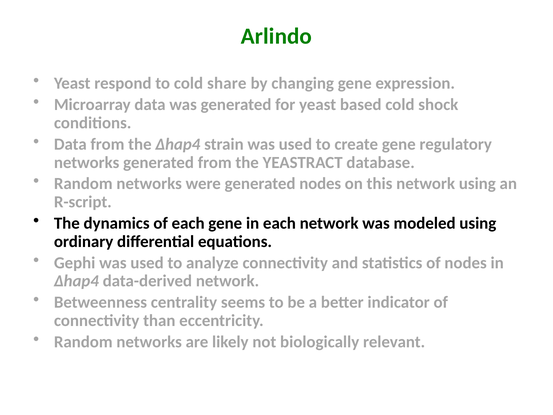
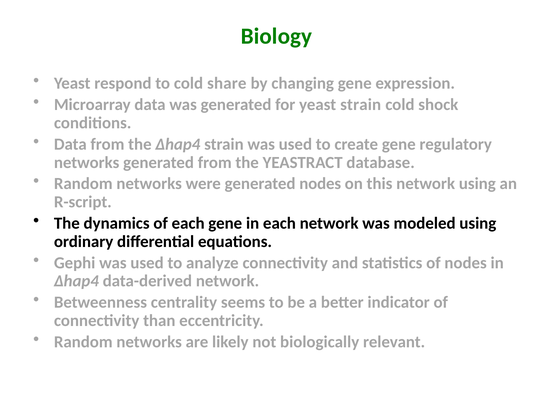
Arlindo: Arlindo -> Biology (276, 36)
yeast based: based -> strain (361, 105)
